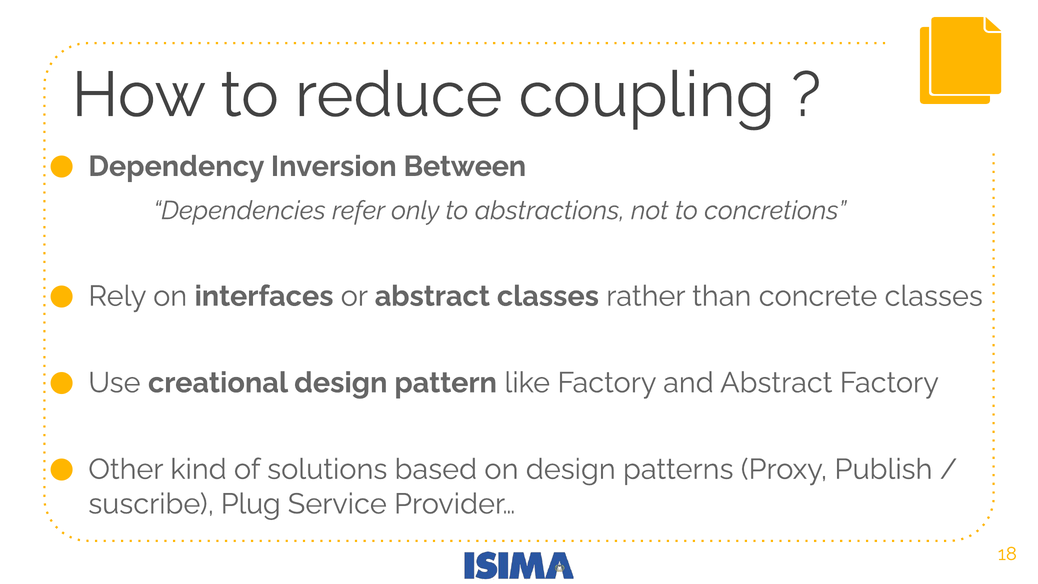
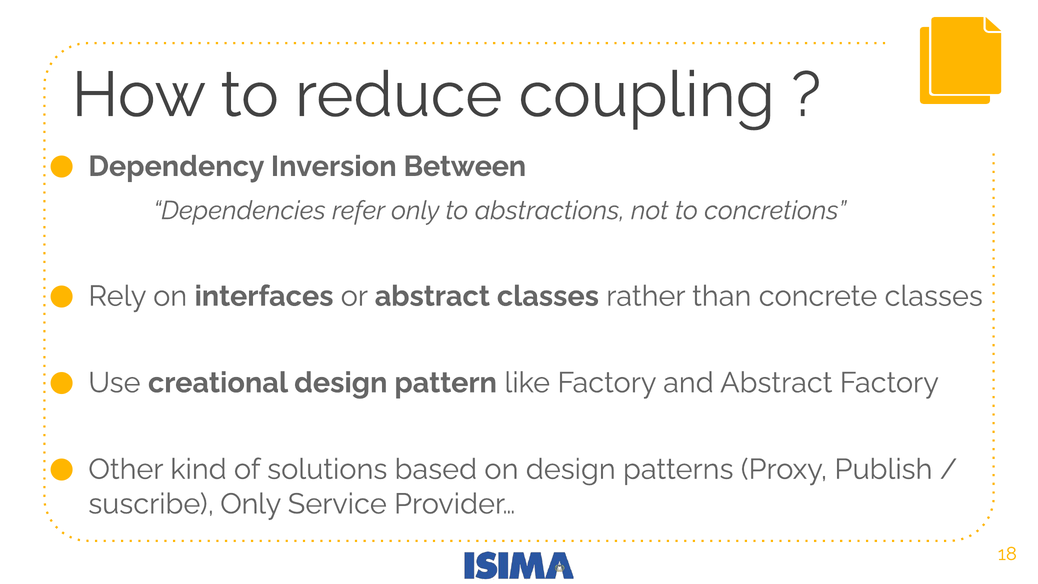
suscribe Plug: Plug -> Only (251, 504)
